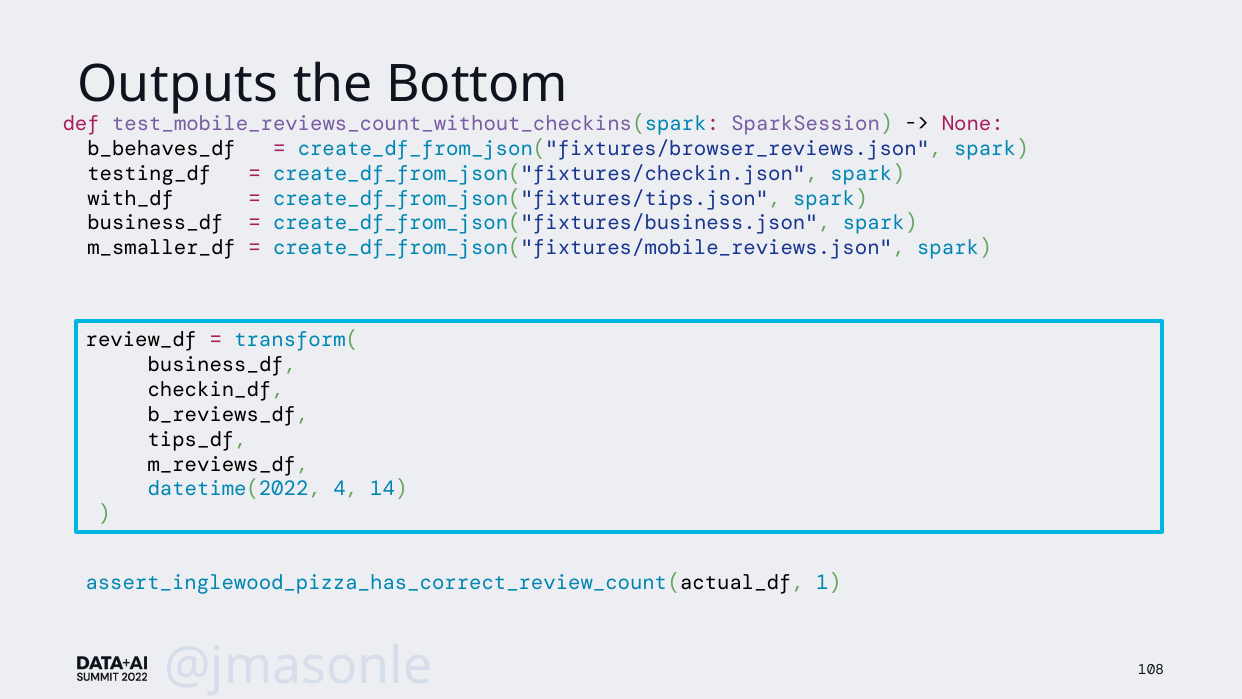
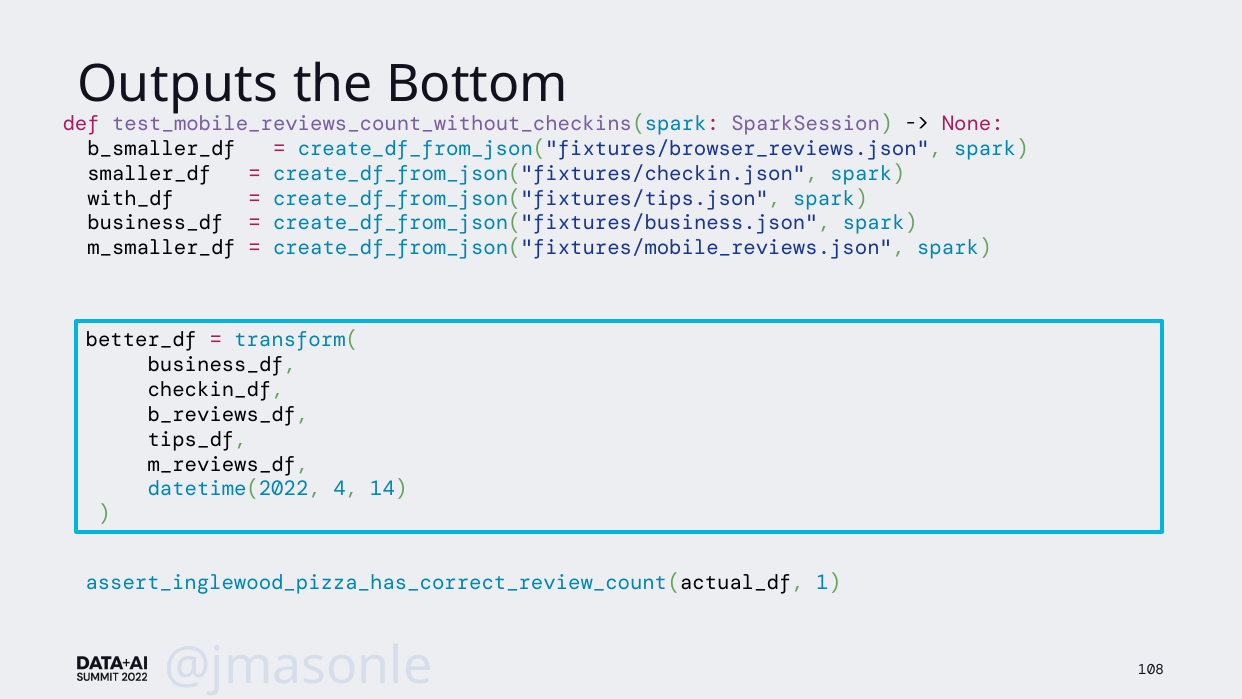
b_behaves_df: b_behaves_df -> b_smaller_df (162, 148)
testing_df: testing_df -> smaller_df (149, 173)
review_df: review_df -> better_df (141, 340)
